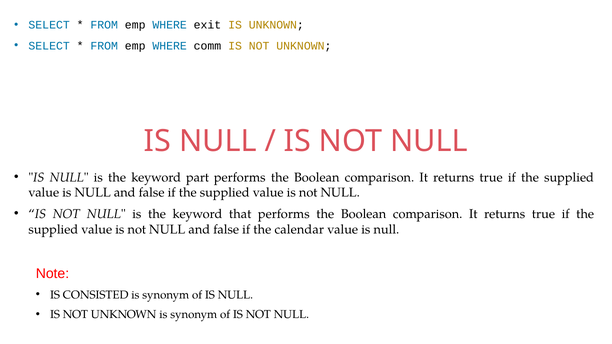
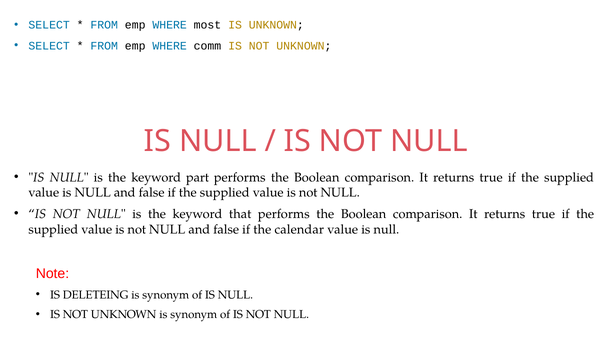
exit: exit -> most (207, 25)
CONSISTED: CONSISTED -> DELETEING (96, 295)
